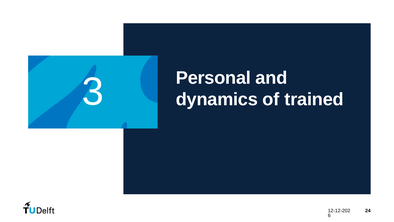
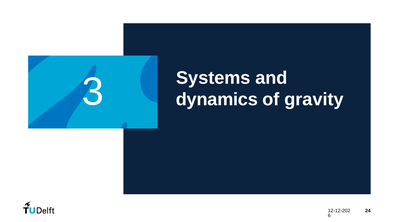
Personal: Personal -> Systems (213, 78)
trained: trained -> gravity (314, 99)
